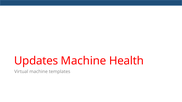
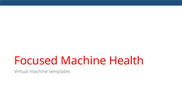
Updates: Updates -> Focused (36, 61)
